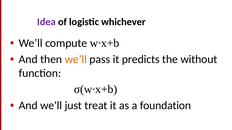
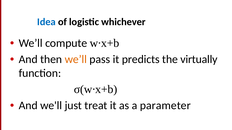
Idea colour: purple -> blue (46, 22)
without: without -> virtually (199, 59)
foundation: foundation -> parameter (165, 106)
